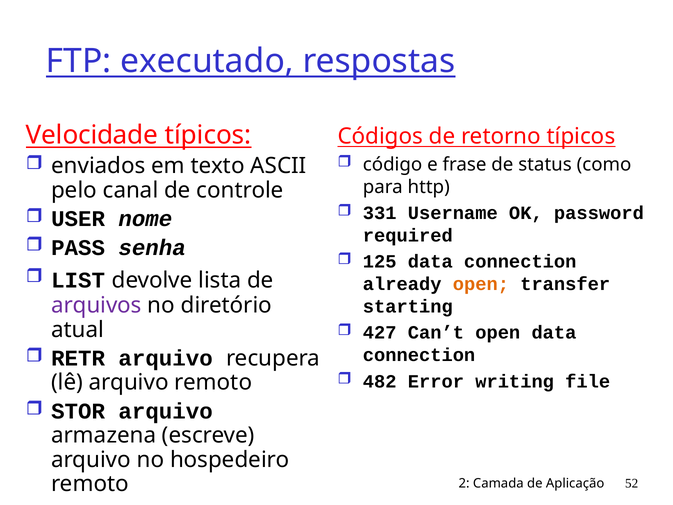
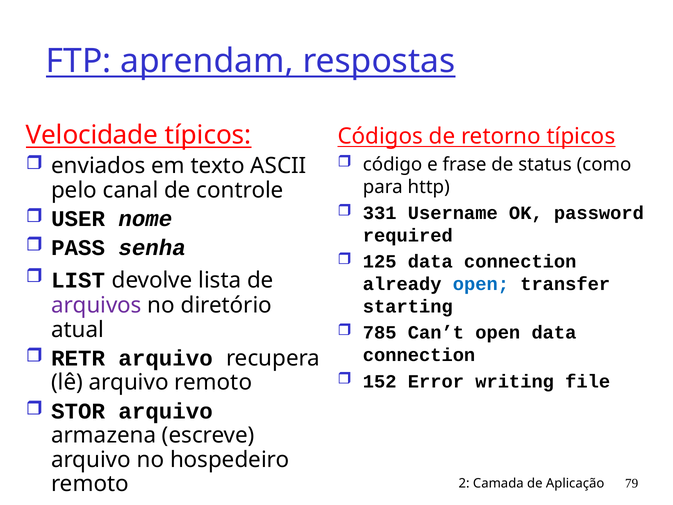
executado: executado -> aprendam (207, 61)
open colour: orange -> blue (481, 284)
427: 427 -> 785 (380, 333)
482: 482 -> 152 (380, 381)
52: 52 -> 79 (632, 483)
